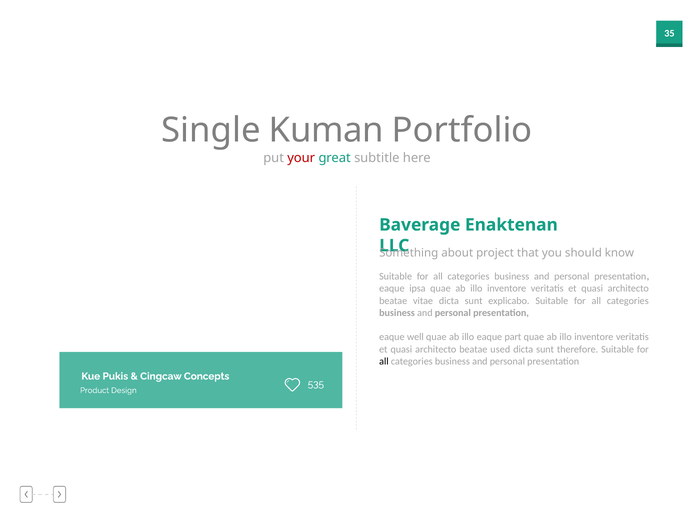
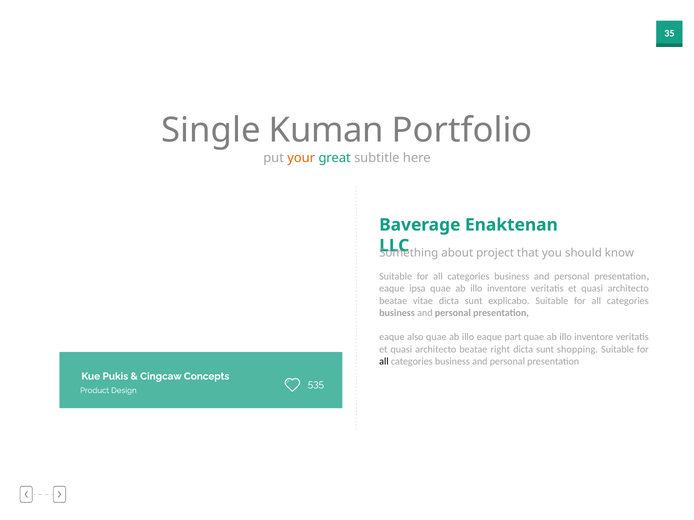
your colour: red -> orange (301, 158)
well: well -> also (415, 337)
used: used -> right (500, 350)
therefore: therefore -> shopping (578, 350)
